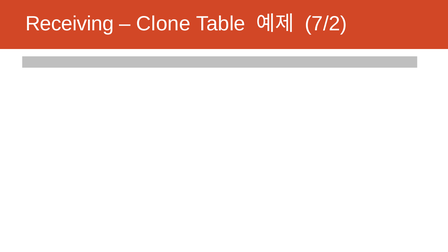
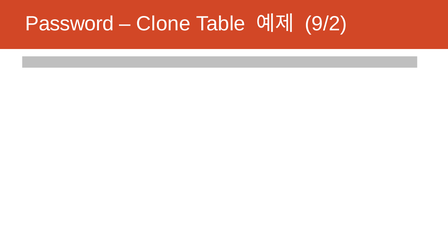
Receiving: Receiving -> Password (70, 24)
7/2: 7/2 -> 9/2 (326, 24)
